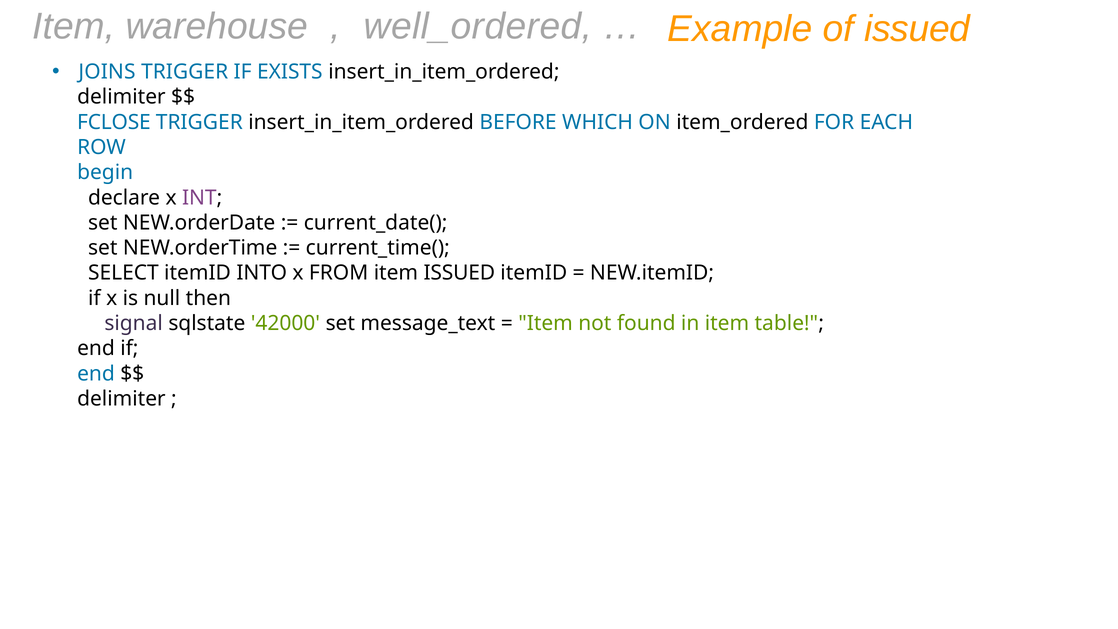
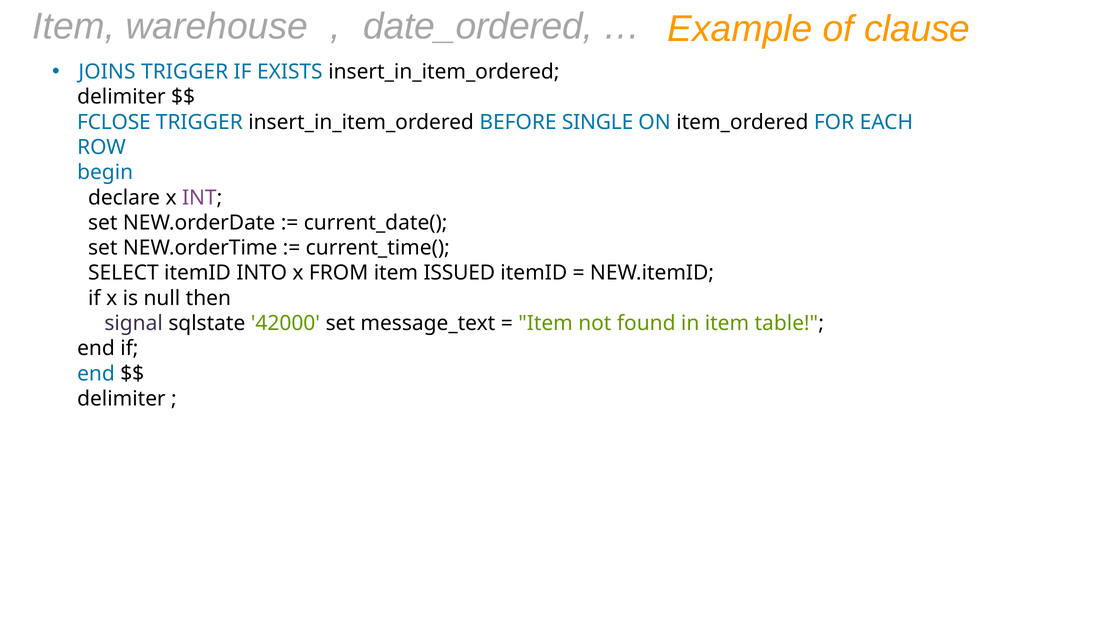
well_ordered: well_ordered -> date_ordered (478, 27)
of issued: issued -> clause (917, 29)
WHICH: WHICH -> SINGLE (598, 122)
